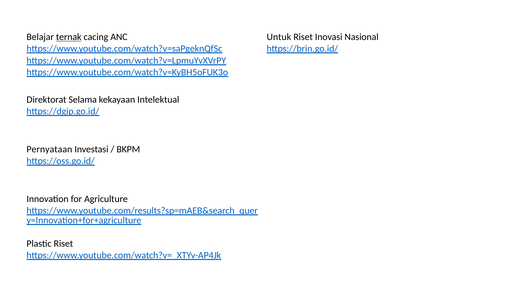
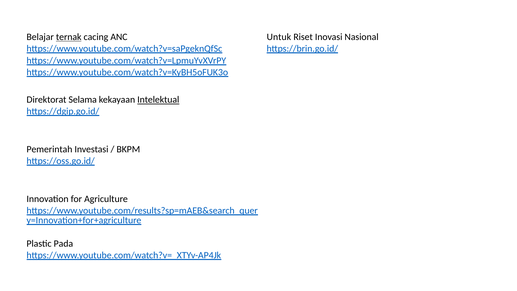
Intelektual underline: none -> present (158, 100)
Pernyataan: Pernyataan -> Pemerintah (49, 149)
Plastic Riset: Riset -> Pada (63, 244)
